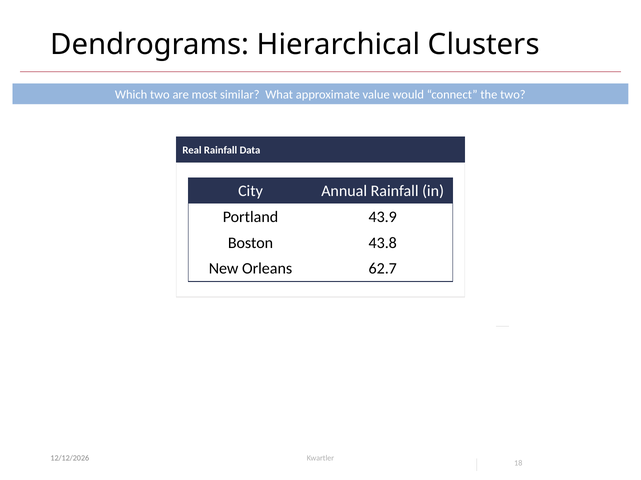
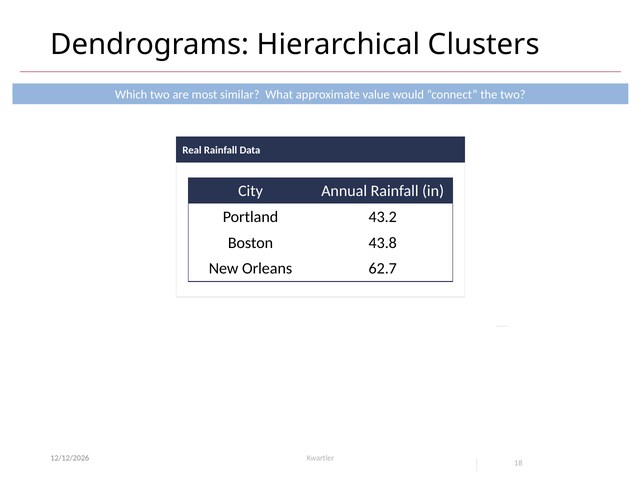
43.9: 43.9 -> 43.2 (383, 217)
